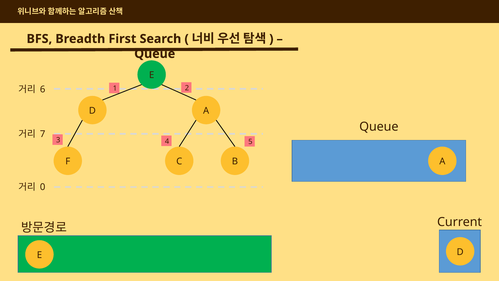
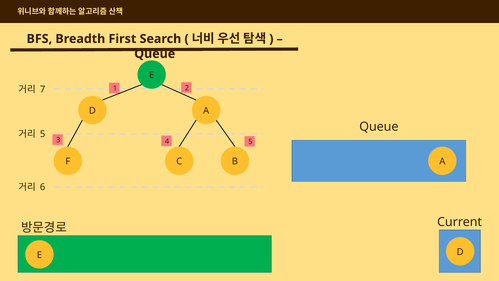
6: 6 -> 7 (43, 89)
7: 7 -> 5 (43, 134)
0: 0 -> 6 (43, 187)
